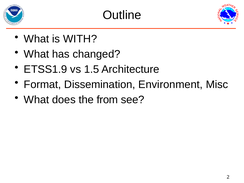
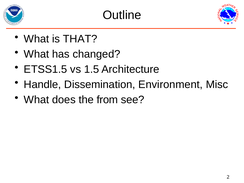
WITH: WITH -> THAT (80, 39)
ETSS1.9: ETSS1.9 -> ETSS1.5 (45, 69)
Format: Format -> Handle (42, 85)
